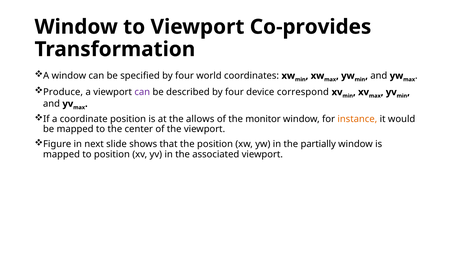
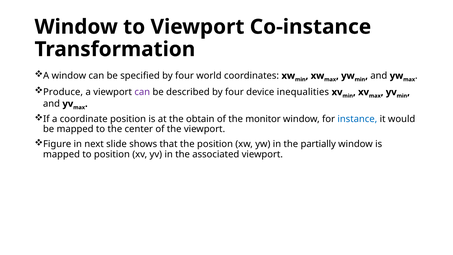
Co-provides: Co-provides -> Co-instance (310, 27)
correspond: correspond -> inequalities (303, 92)
allows: allows -> obtain (200, 119)
instance colour: orange -> blue (357, 119)
